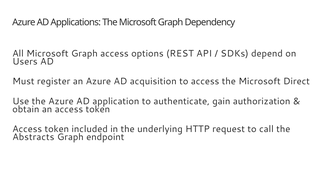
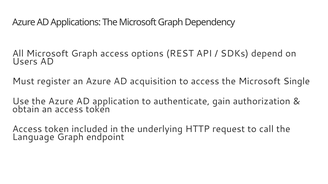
Direct: Direct -> Single (297, 82)
Abstracts: Abstracts -> Language (33, 137)
